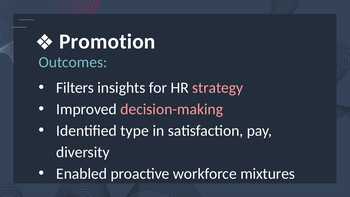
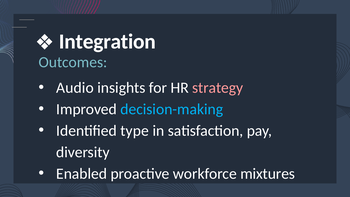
Promotion: Promotion -> Integration (107, 41)
Filters: Filters -> Audio (75, 88)
decision-making colour: pink -> light blue (172, 109)
